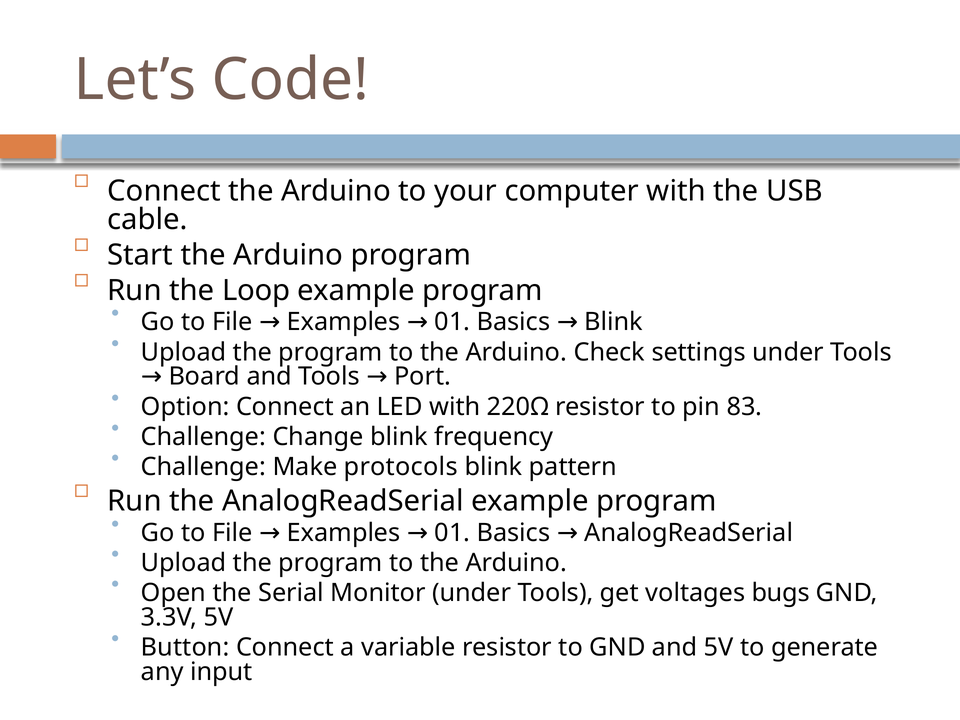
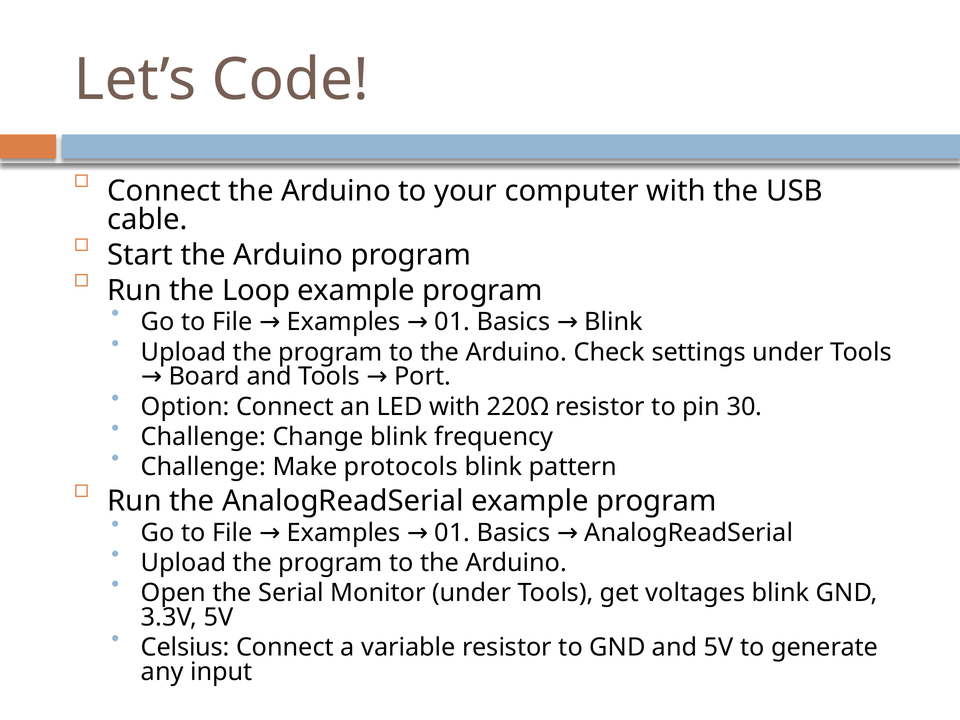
83: 83 -> 30 (744, 407)
voltages bugs: bugs -> blink (781, 593)
Button: Button -> Celsius (185, 648)
